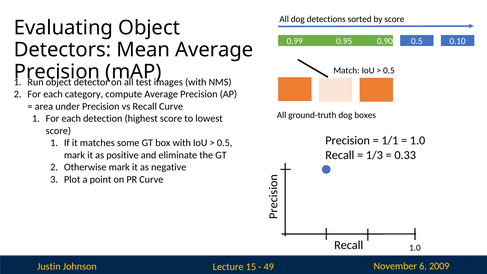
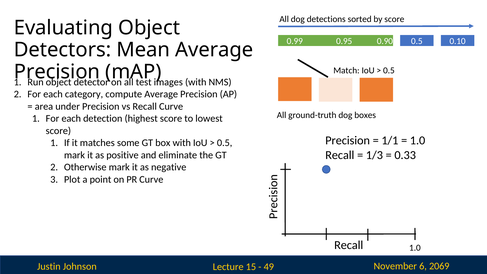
2009: 2009 -> 2069 (439, 266)
